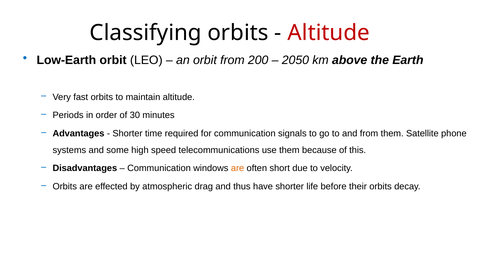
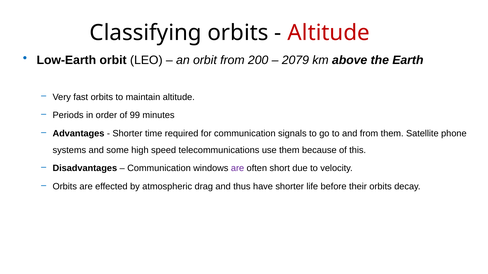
2050: 2050 -> 2079 (295, 60)
30: 30 -> 99 (135, 115)
are colour: orange -> purple (238, 169)
